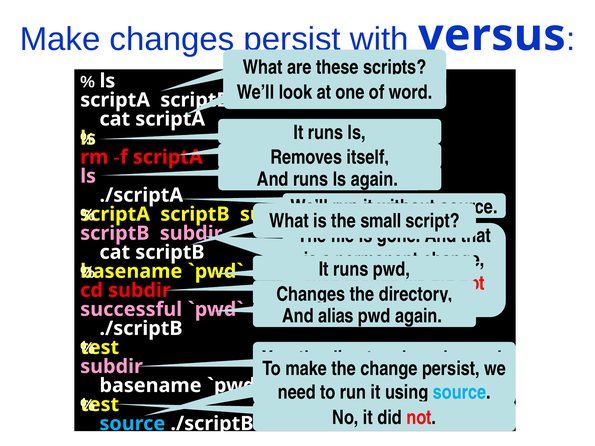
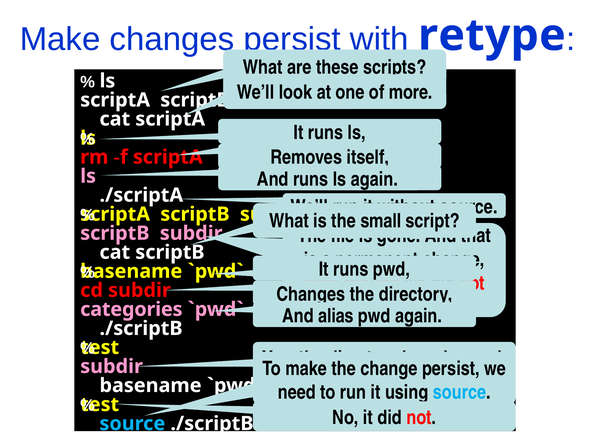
versus: versus -> retype (492, 35)
word: word -> more (411, 92)
successful: successful -> categories (131, 310)
